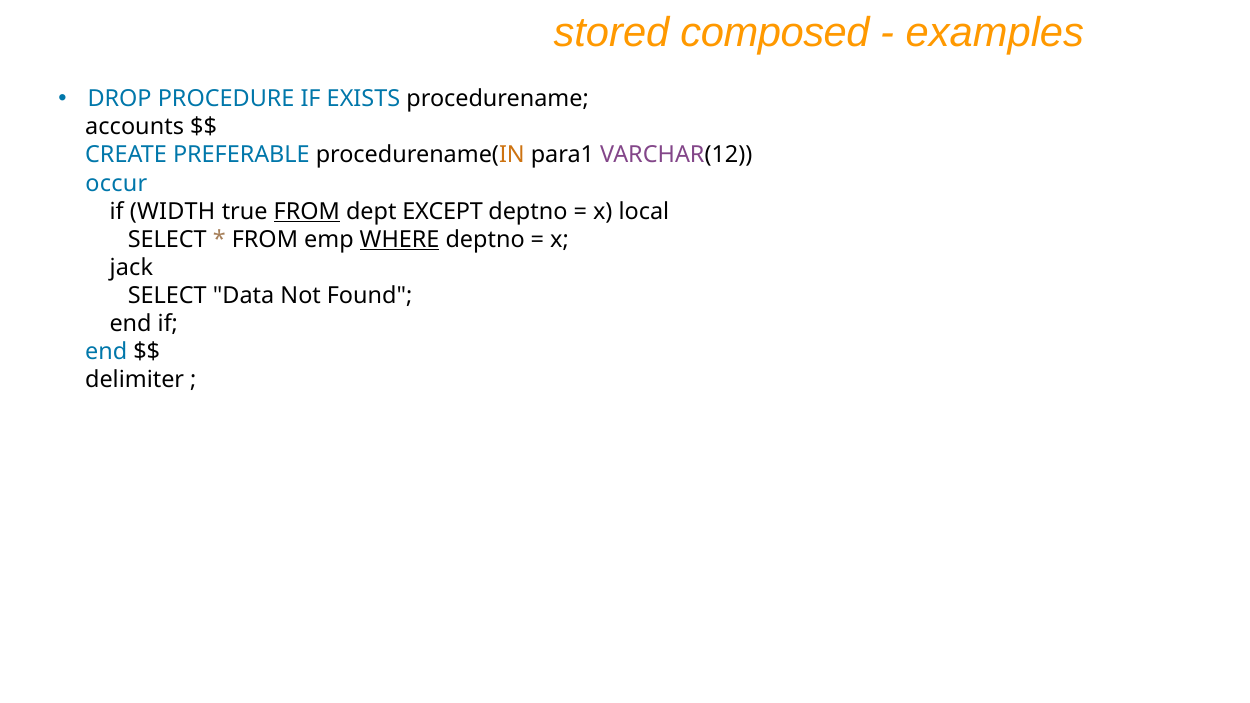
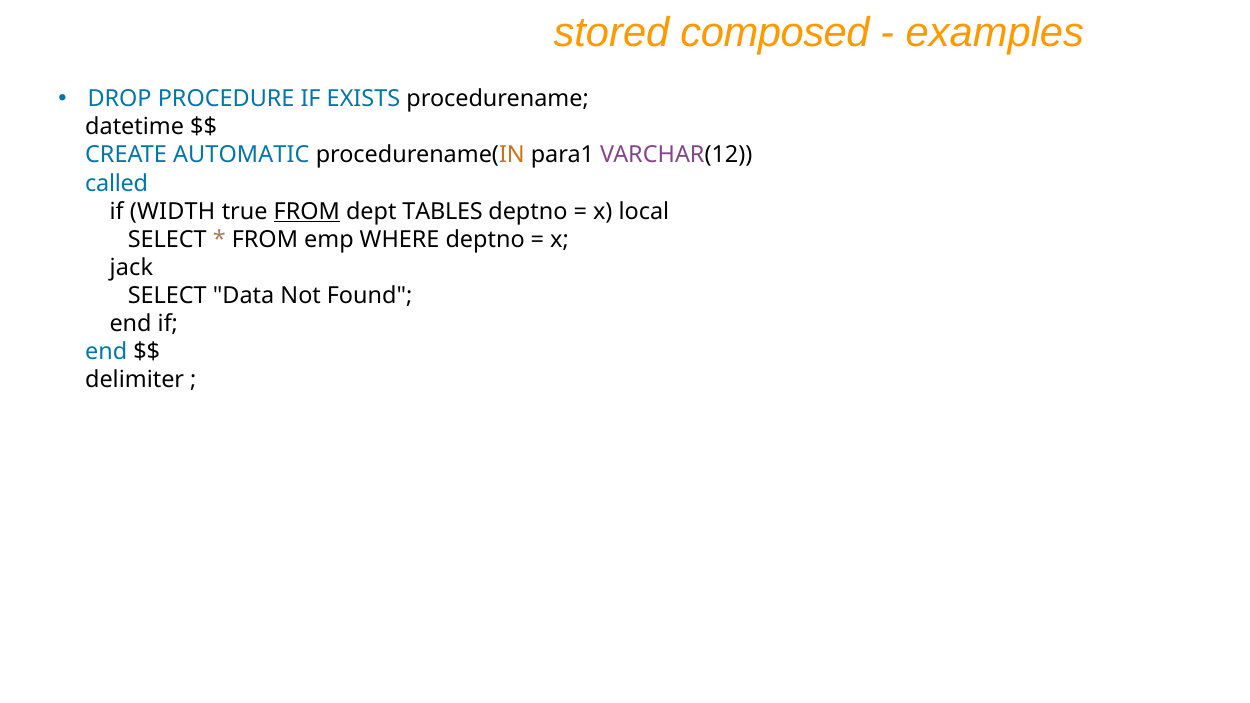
accounts: accounts -> datetime (135, 127)
PREFERABLE: PREFERABLE -> AUTOMATIC (241, 155)
occur: occur -> called (117, 183)
EXCEPT: EXCEPT -> TABLES (443, 211)
WHERE underline: present -> none (400, 240)
